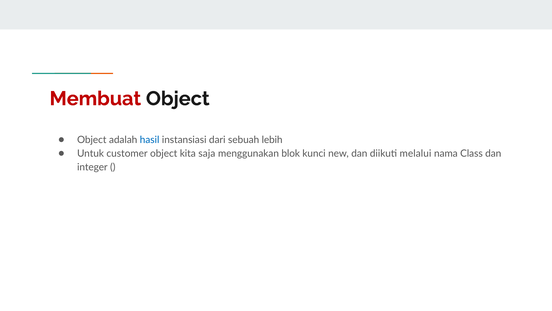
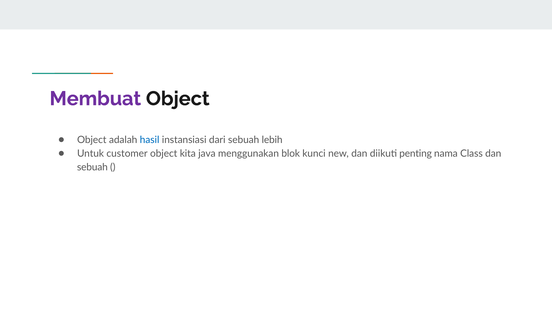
Membuat colour: red -> purple (95, 98)
saja: saja -> java (207, 153)
melalui: melalui -> penting (416, 153)
integer: integer -> sebuah (92, 167)
